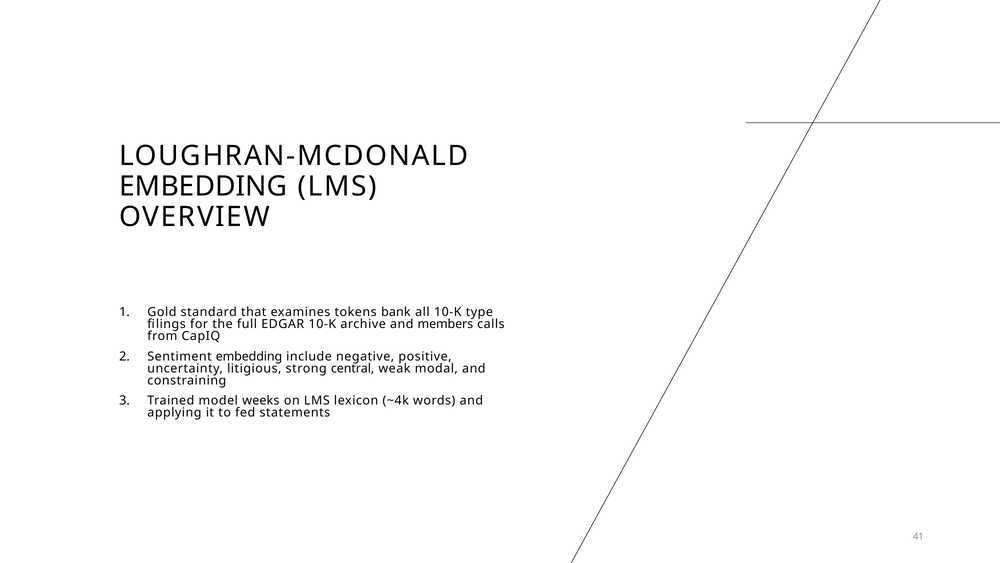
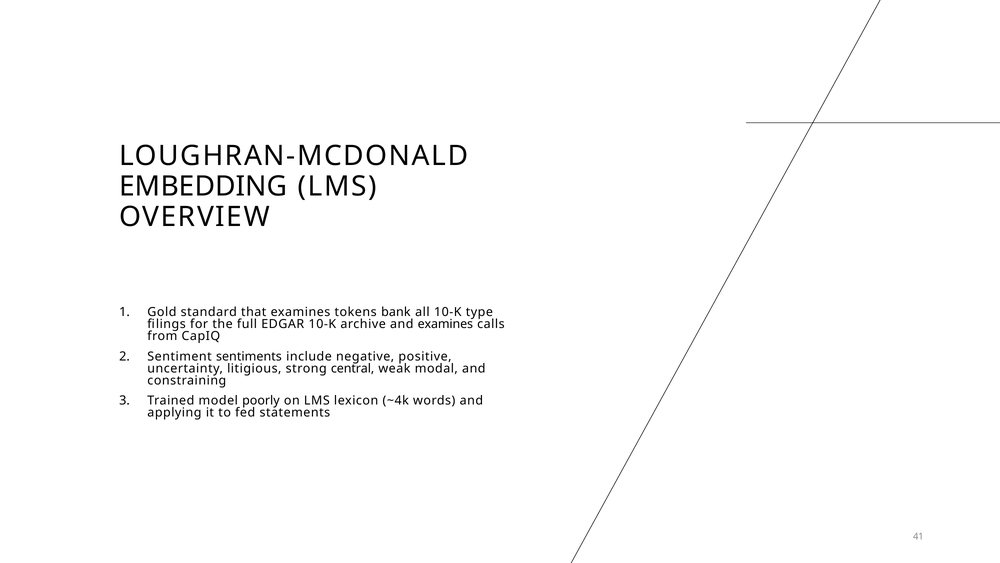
and members: members -> examines (445, 324)
Sentiment embedding: embedding -> sentiments (249, 356)
weeks: weeks -> poorly (261, 400)
